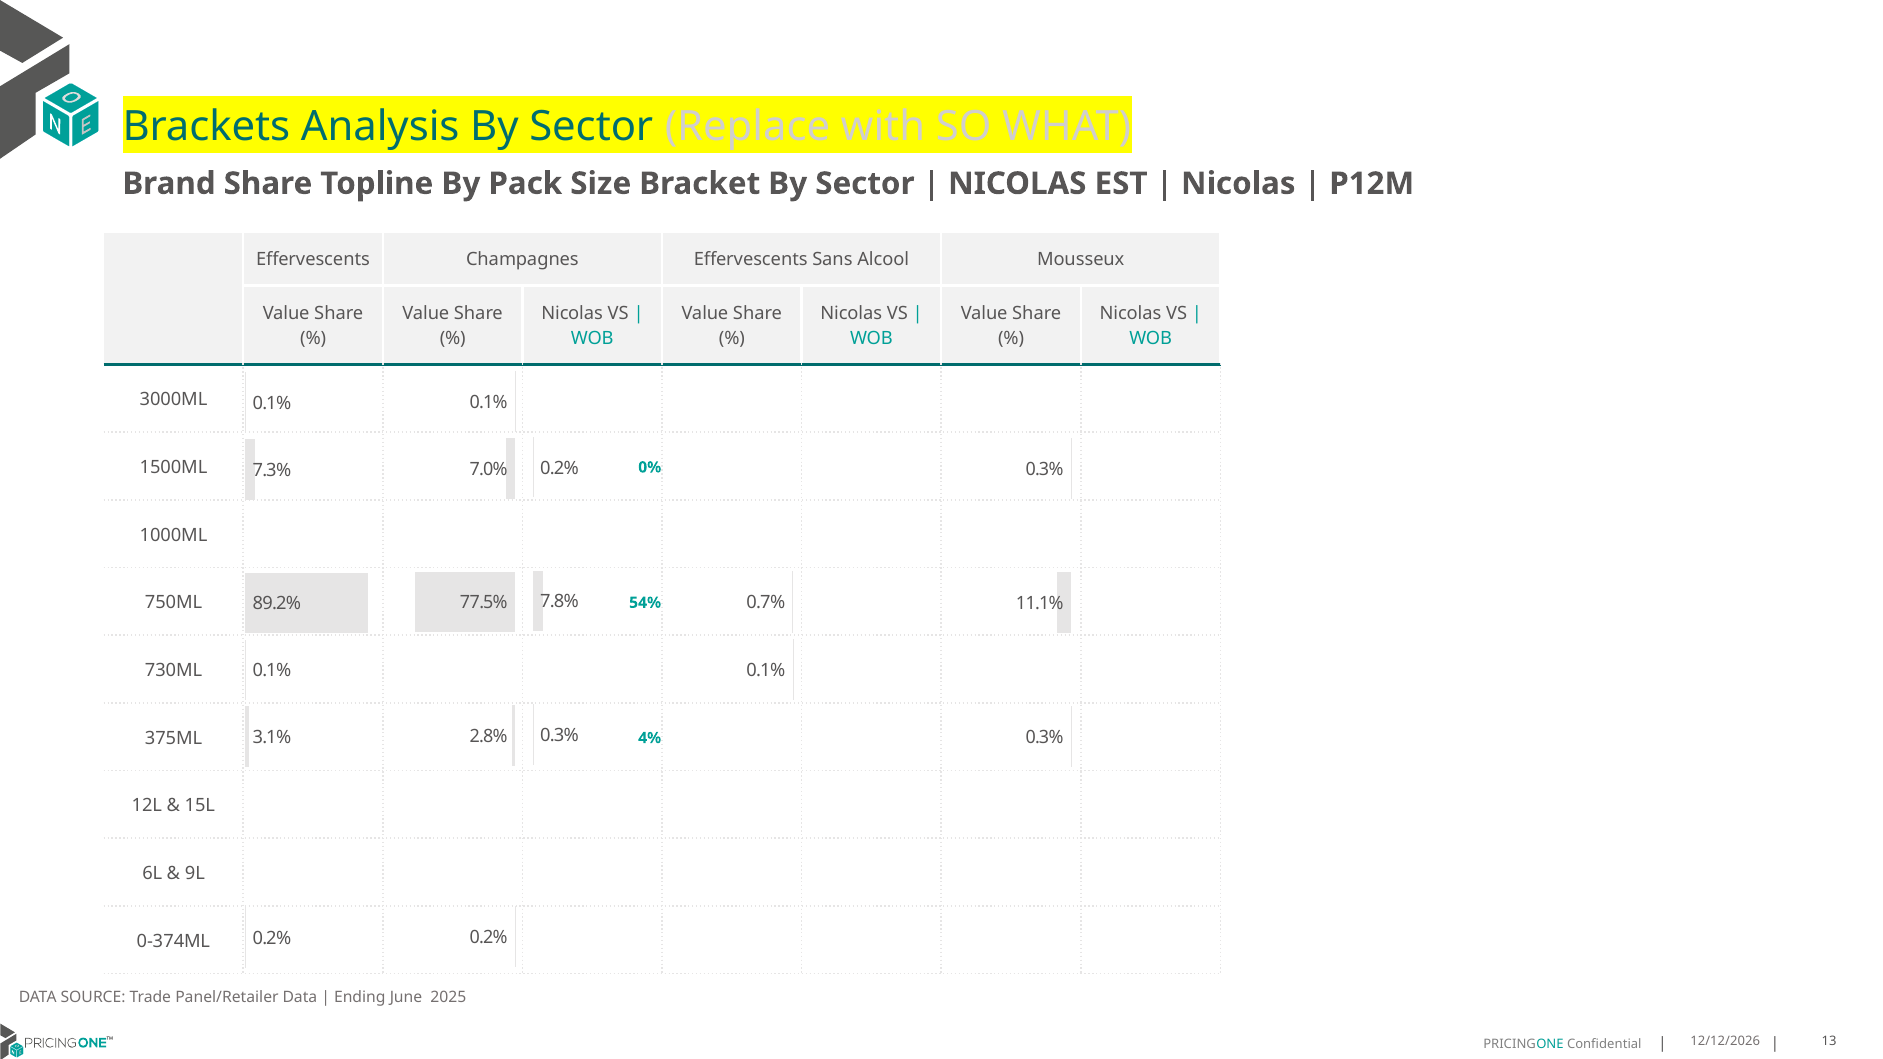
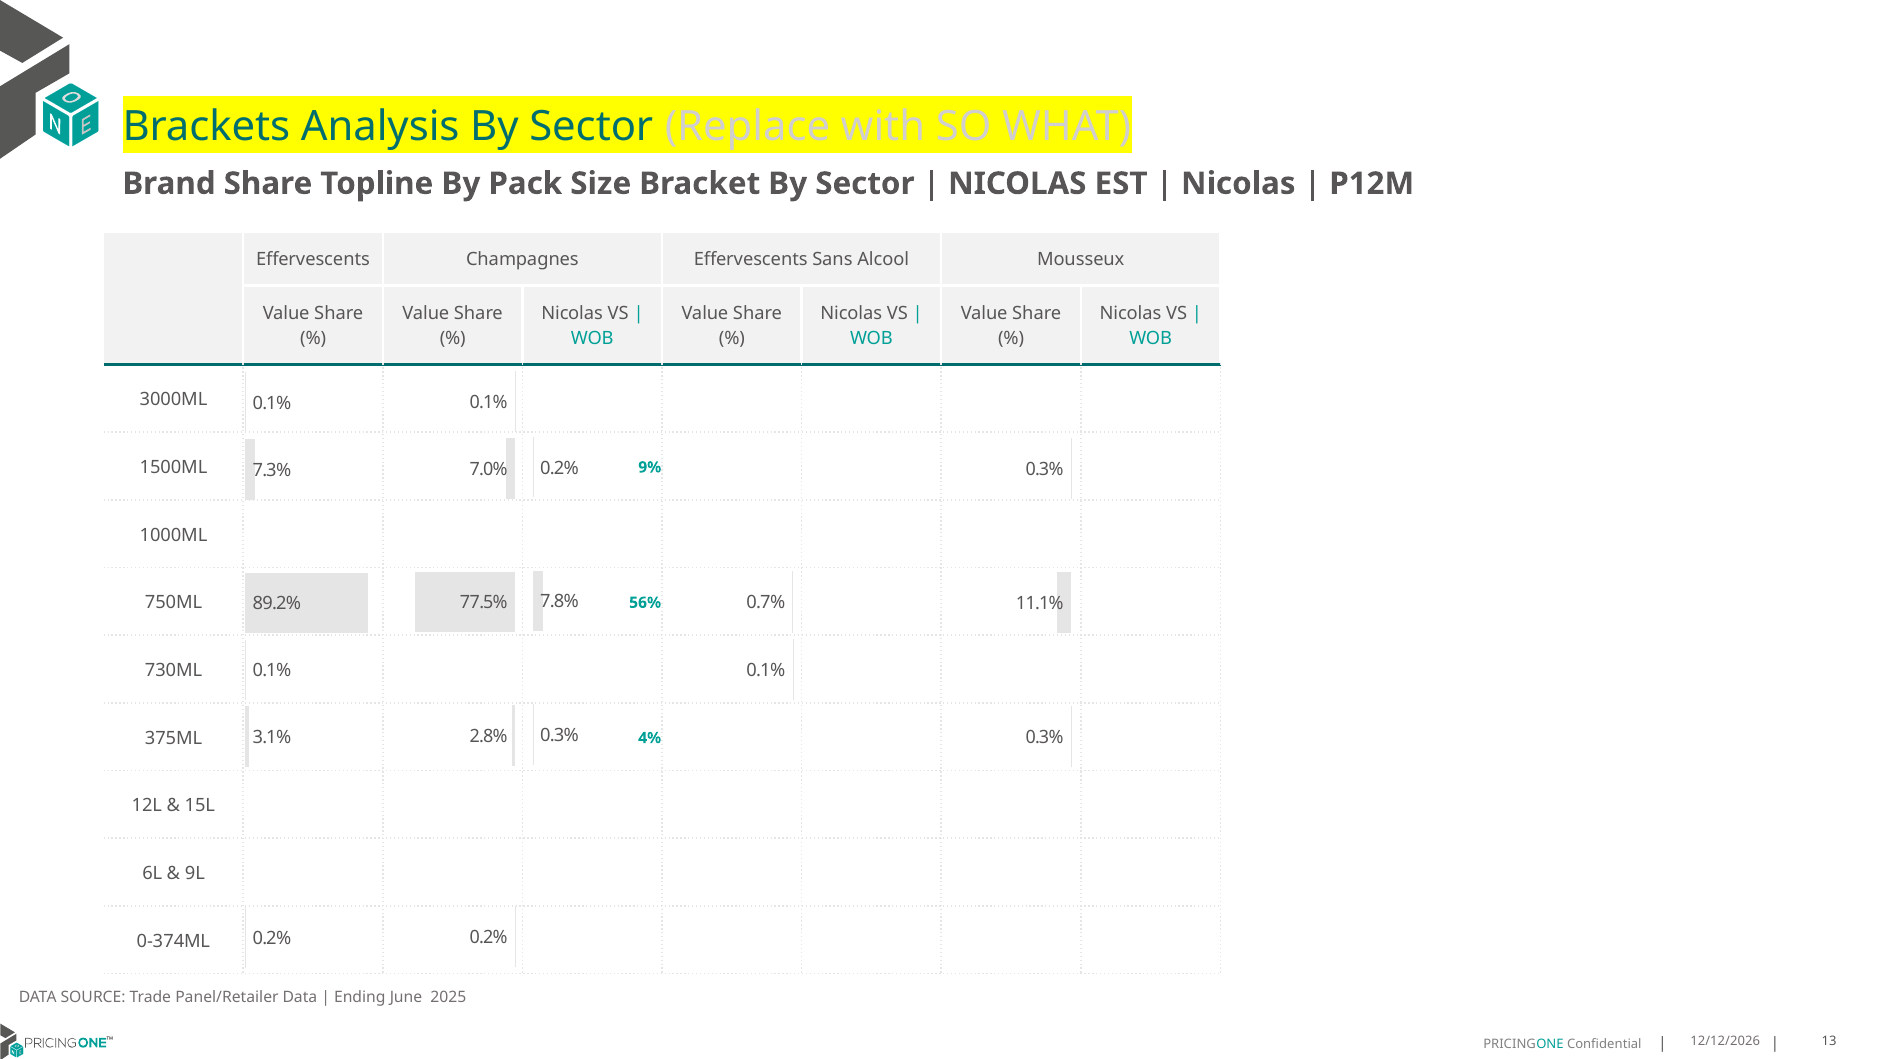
0%: 0% -> 9% (650, 467)
54%: 54% -> 56% (645, 603)
